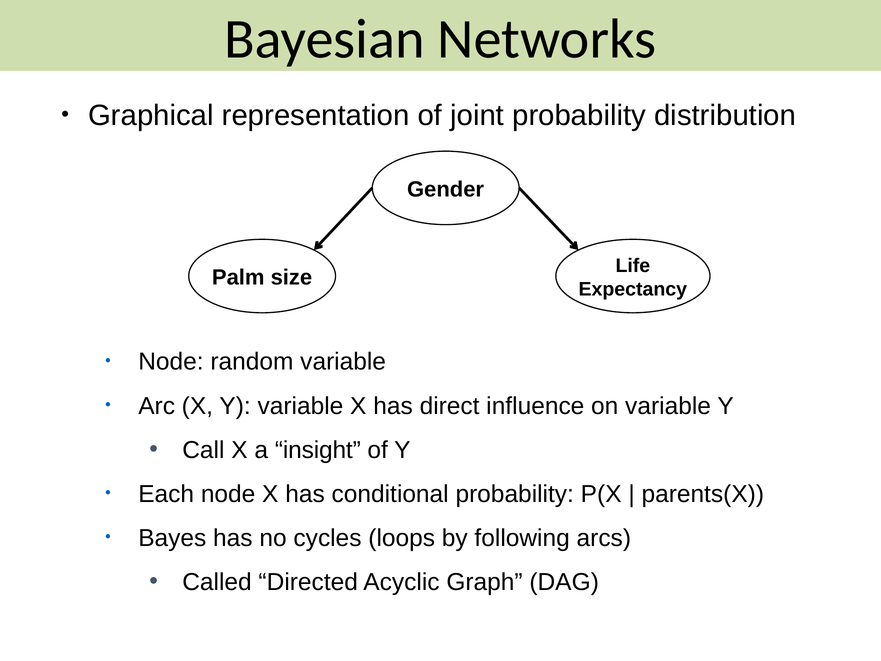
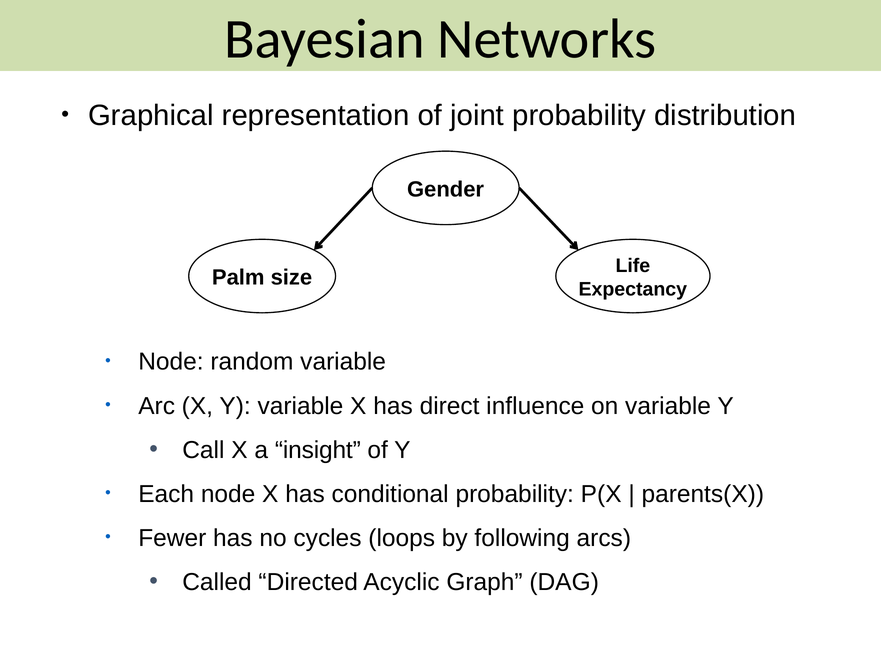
Bayes: Bayes -> Fewer (172, 538)
